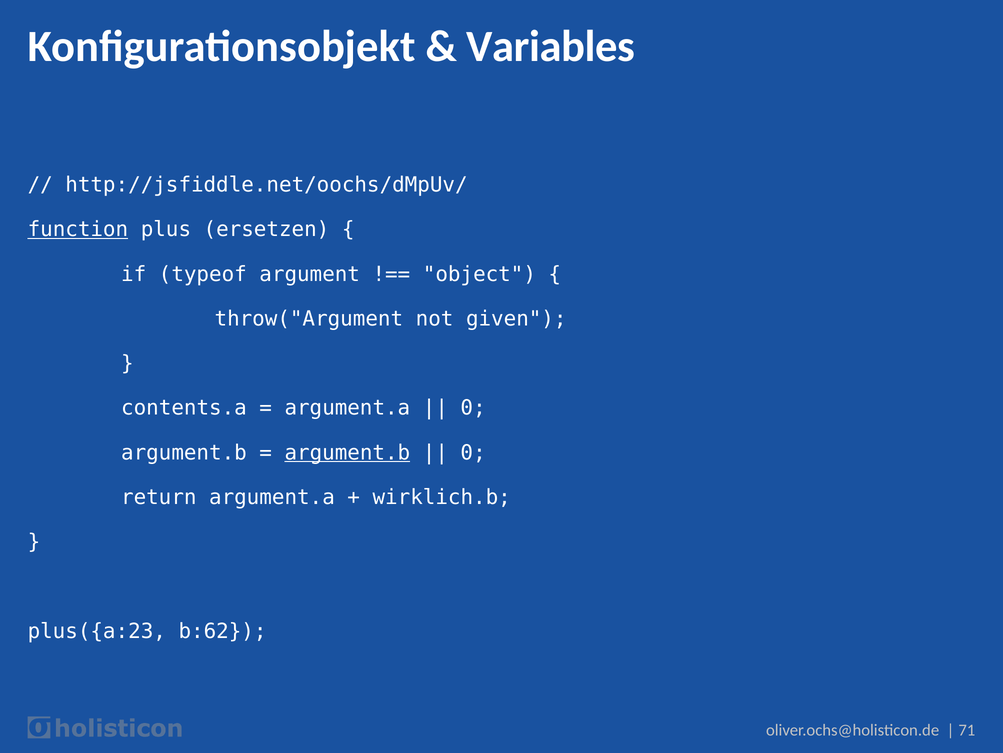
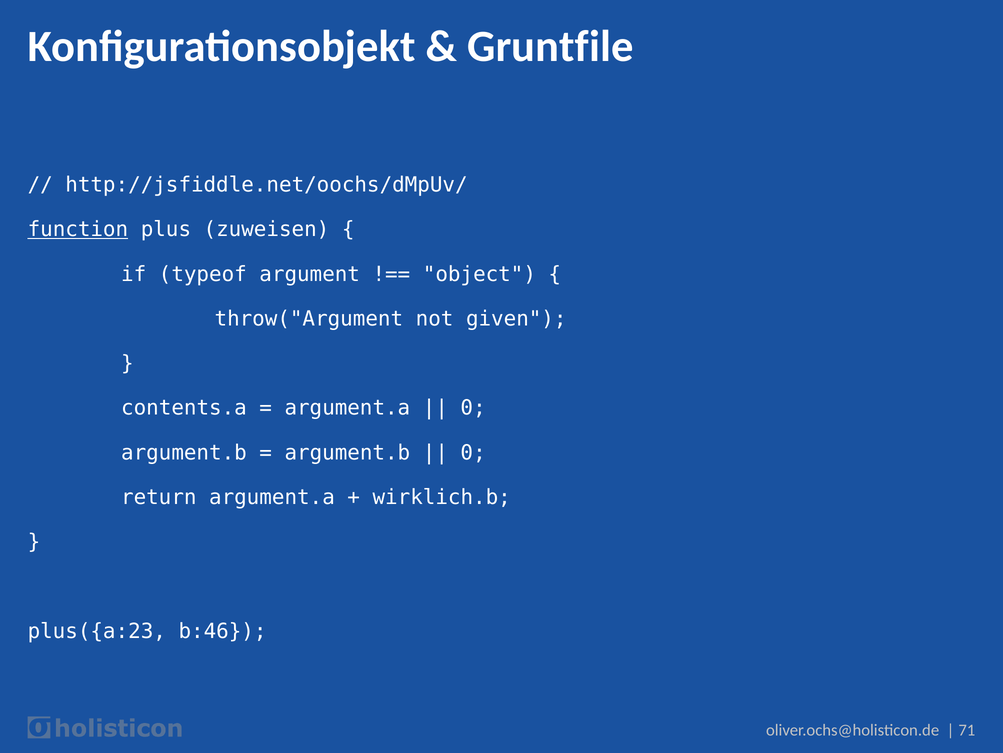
Variables: Variables -> Gruntfile (550, 46)
ersetzen: ersetzen -> zuweisen (266, 229)
argument.b underline: present -> none (347, 452)
b:62: b:62 -> b:46 (222, 630)
